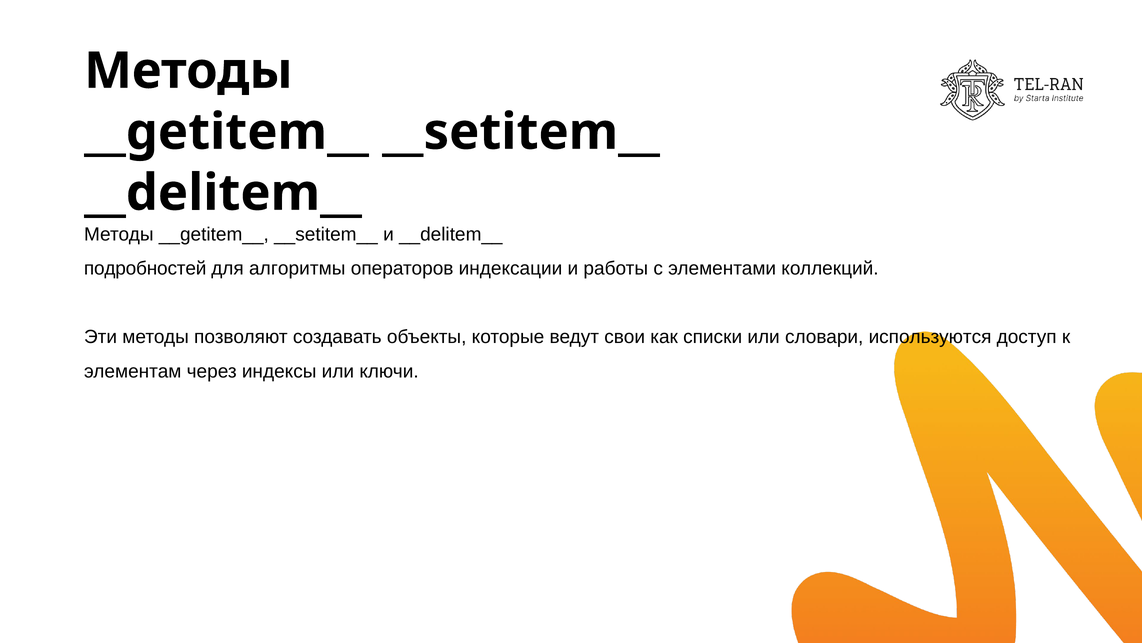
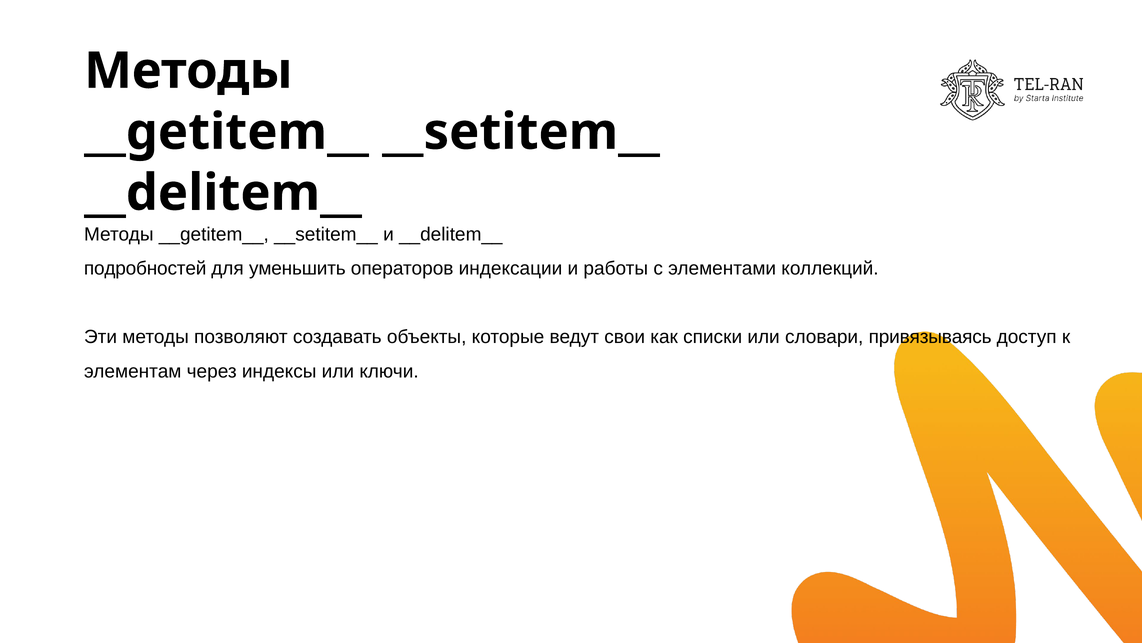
алгоритмы: алгоритмы -> уменьшить (297, 268)
используются: используются -> привязываясь (930, 337)
